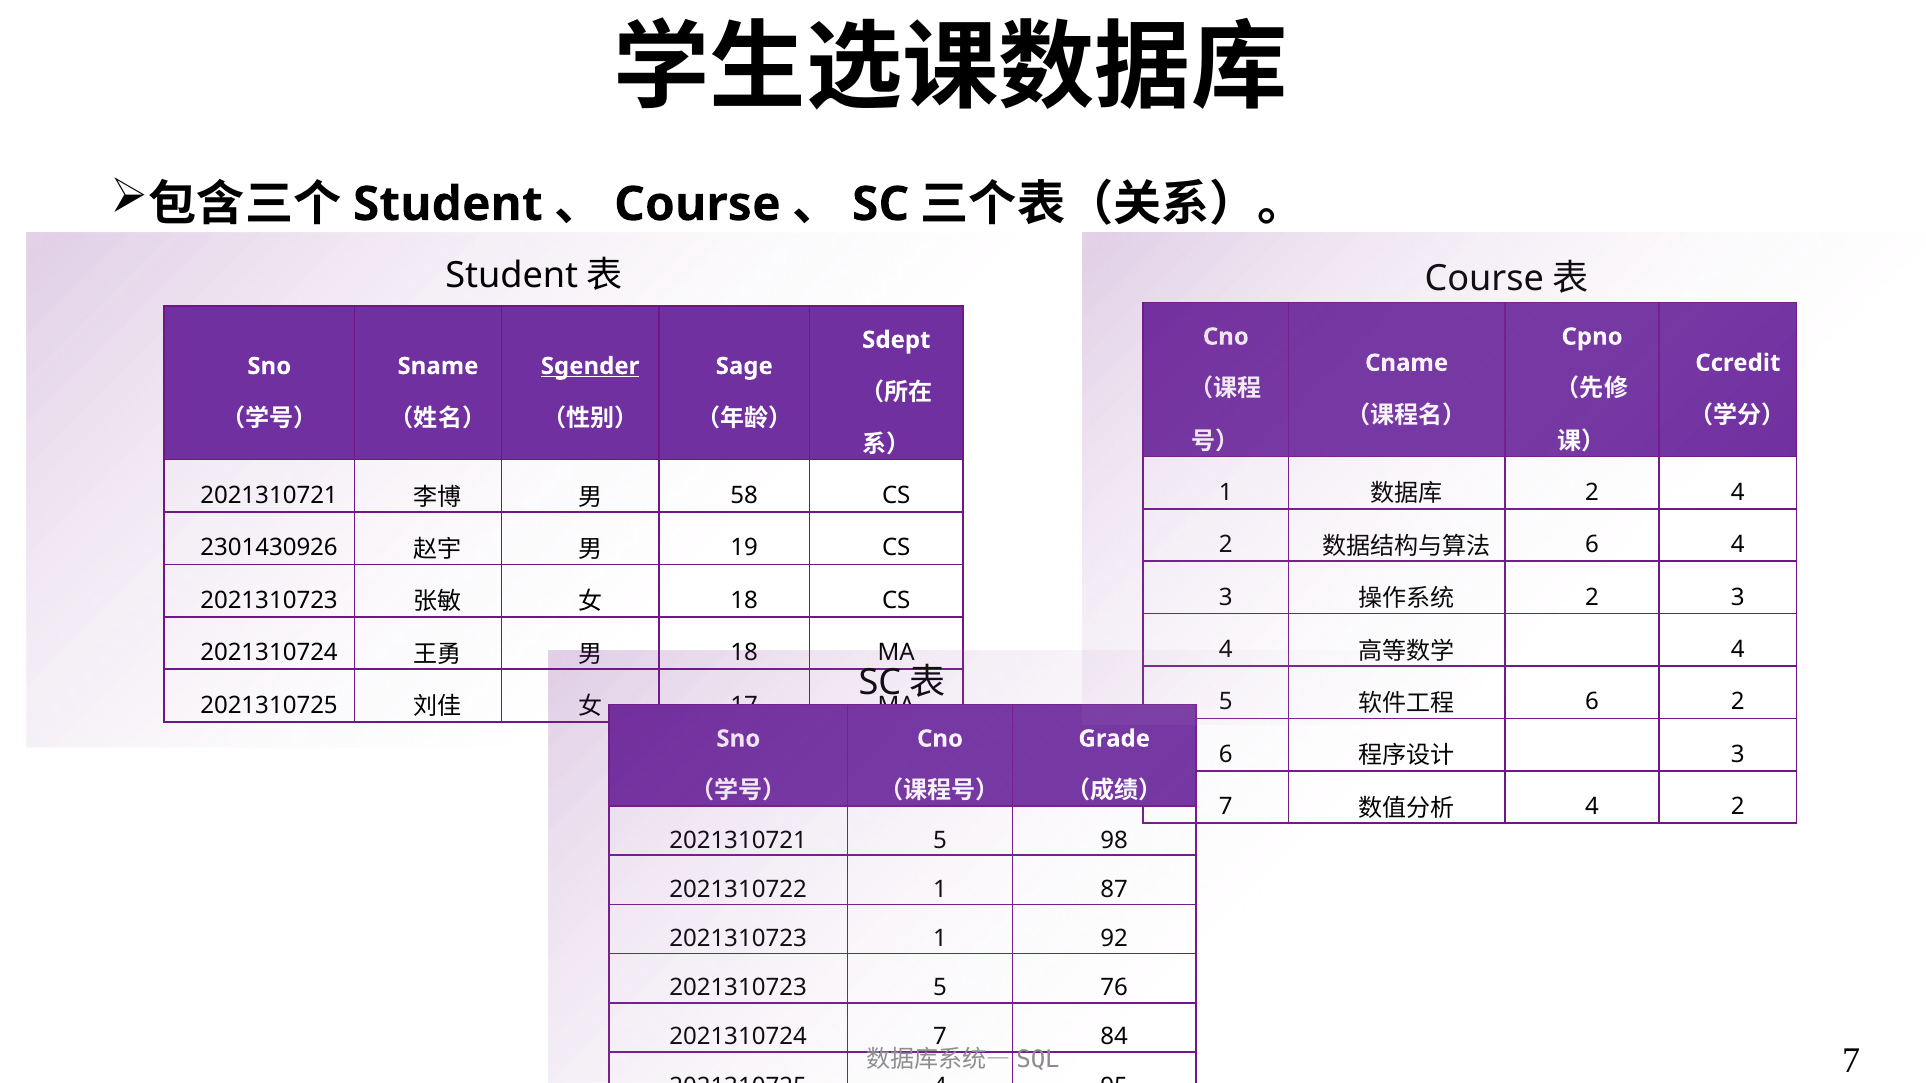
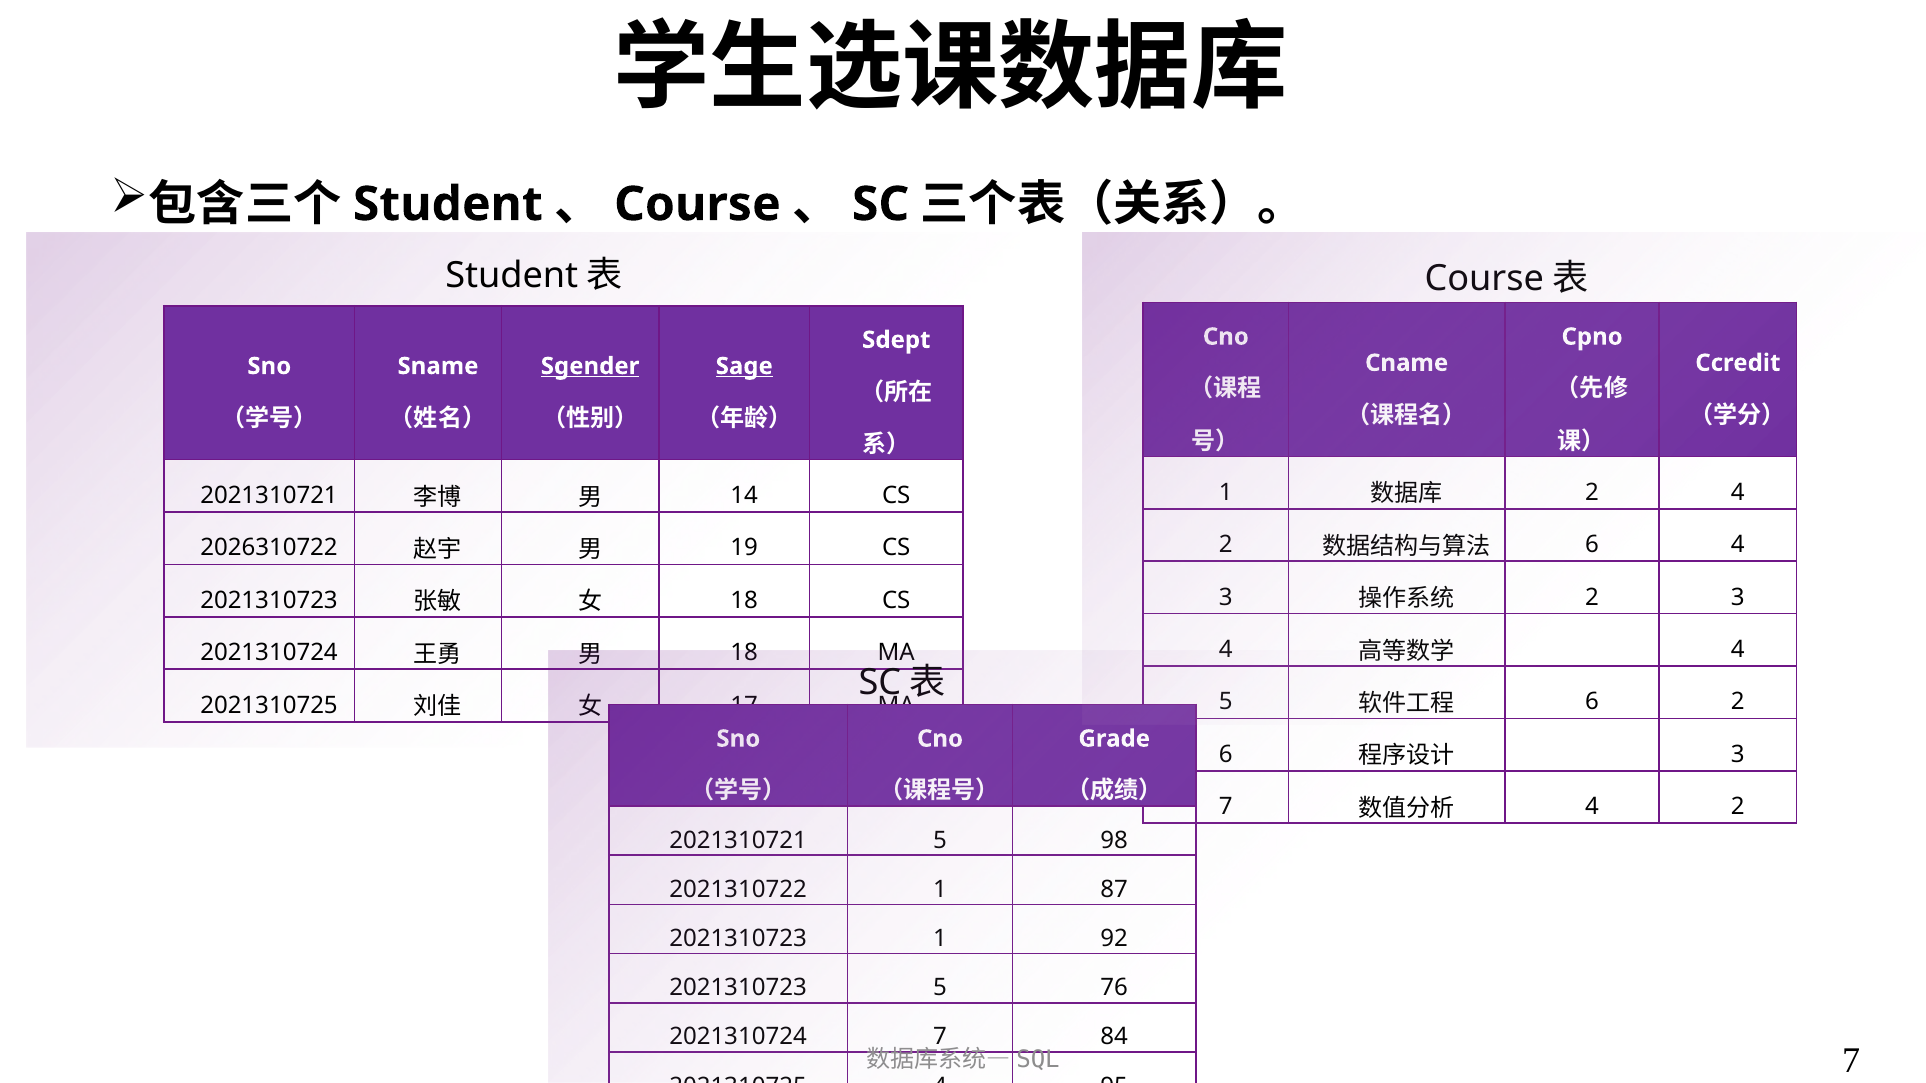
Sage underline: none -> present (744, 366)
58: 58 -> 14 (744, 496)
2301430926: 2301430926 -> 2026310722 (269, 548)
